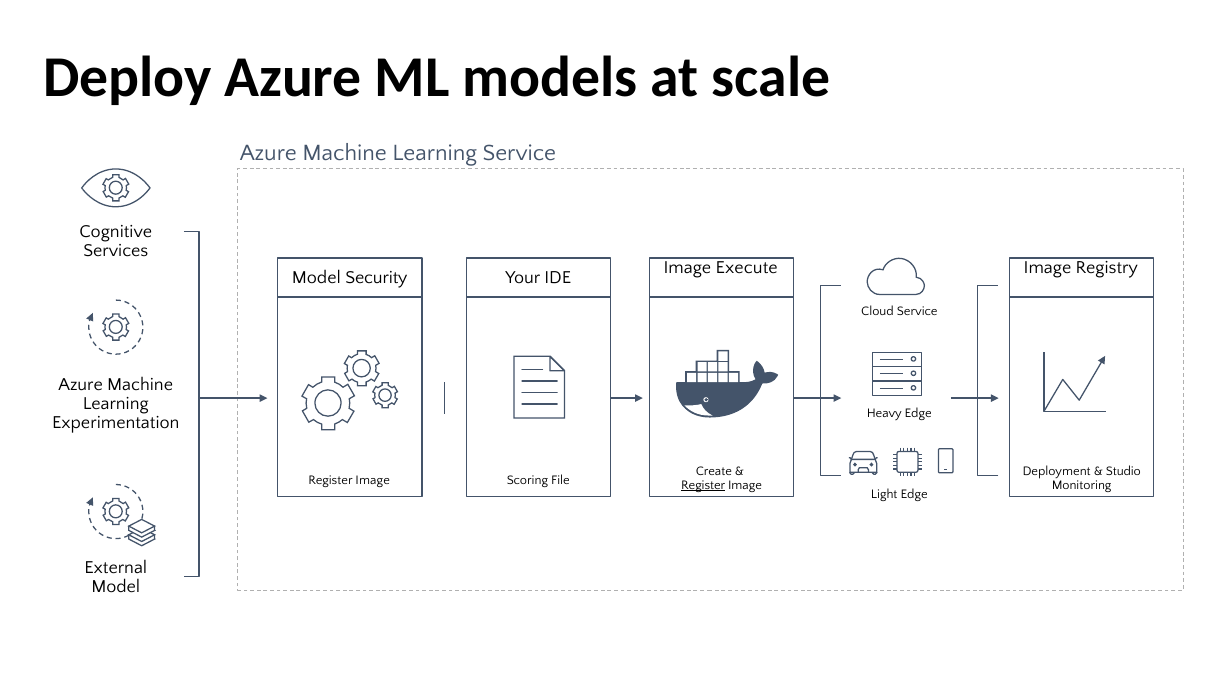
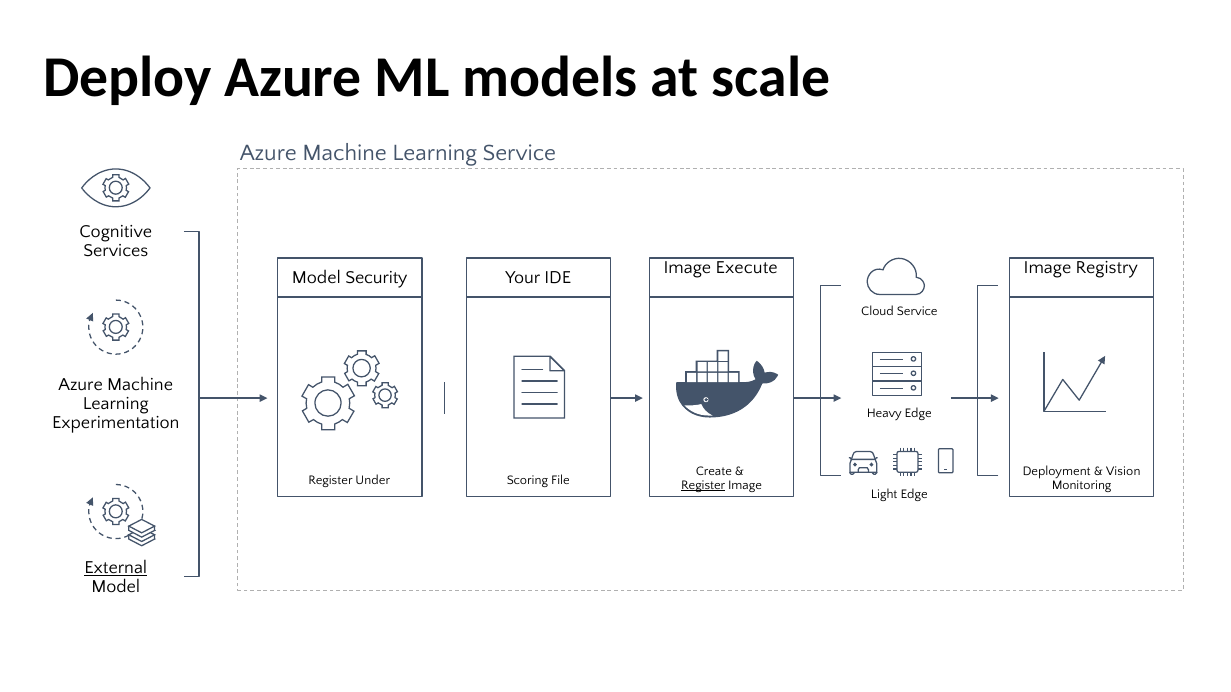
Studio: Studio -> Vision (1123, 471)
Image: Image -> Under (373, 480)
External underline: none -> present (116, 568)
